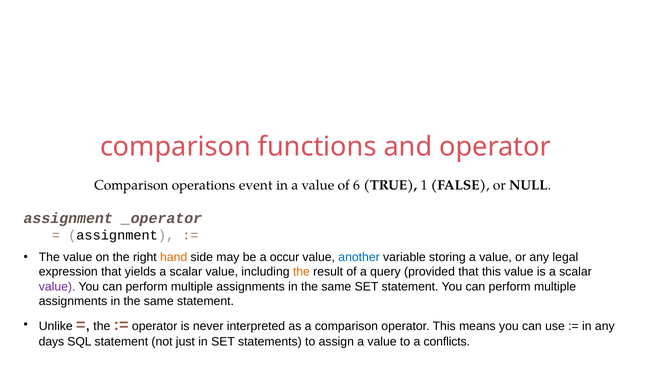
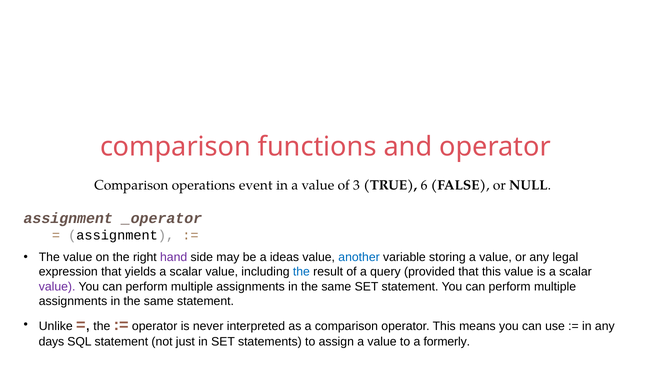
6: 6 -> 3 (356, 185)
1: 1 -> 6 (424, 185)
hand colour: orange -> purple (174, 257)
occur: occur -> ideas (284, 257)
the colour: orange -> blue (301, 272)
conflicts: conflicts -> formerly (447, 342)
